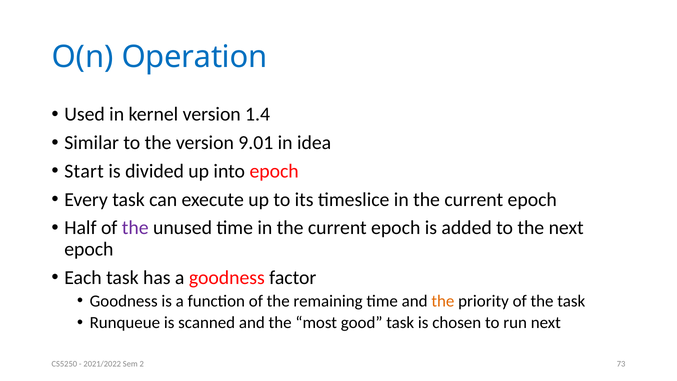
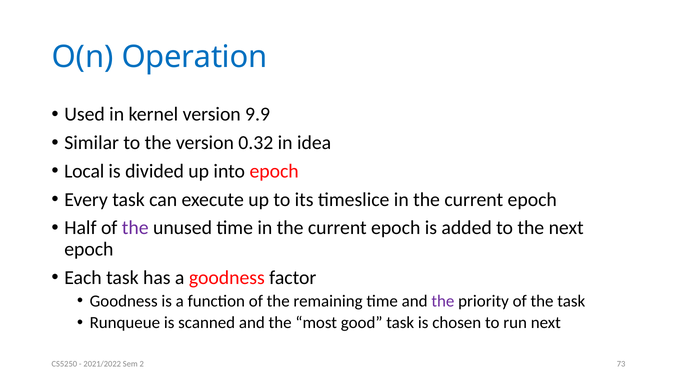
1.4: 1.4 -> 9.9 (258, 114)
9.01: 9.01 -> 0.32 (256, 143)
Start: Start -> Local (84, 171)
the colour: orange -> purple (443, 301)
